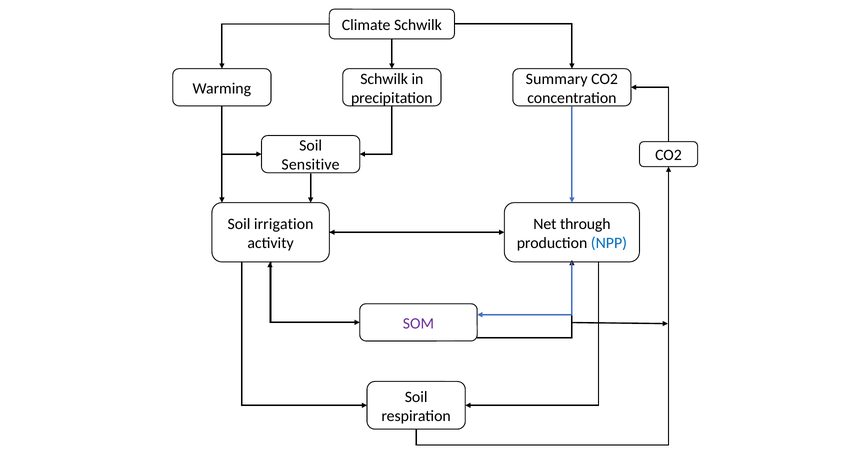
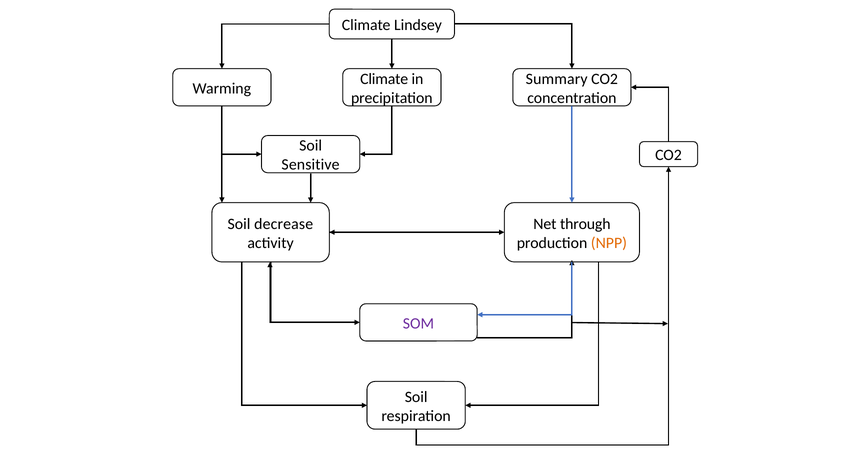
Climate Schwilk: Schwilk -> Lindsey (418, 25)
Schwilk: Schwilk -> Climate (384, 79)
irrigation: irrigation -> decrease (284, 224)
NPP colour: blue -> orange (609, 243)
